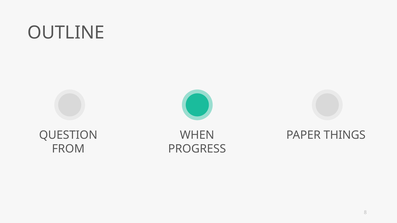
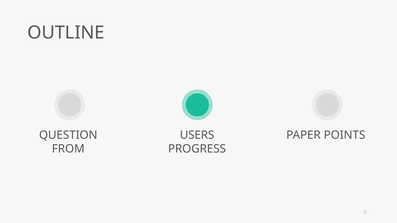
WHEN: WHEN -> USERS (197, 135)
THINGS: THINGS -> POINTS (345, 135)
